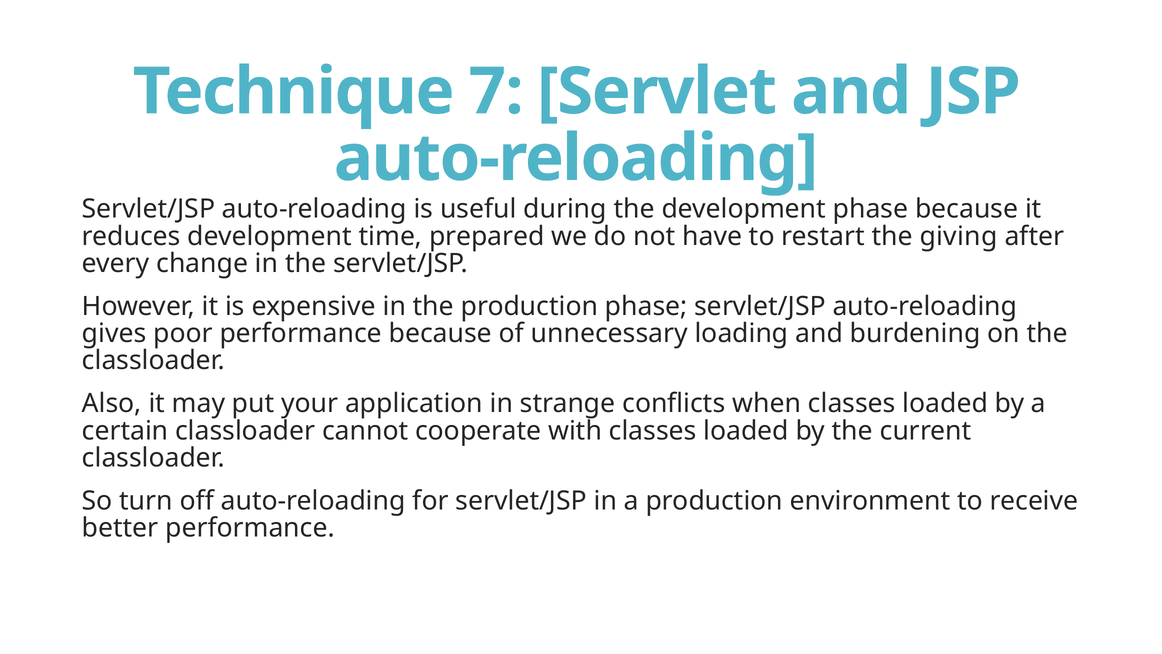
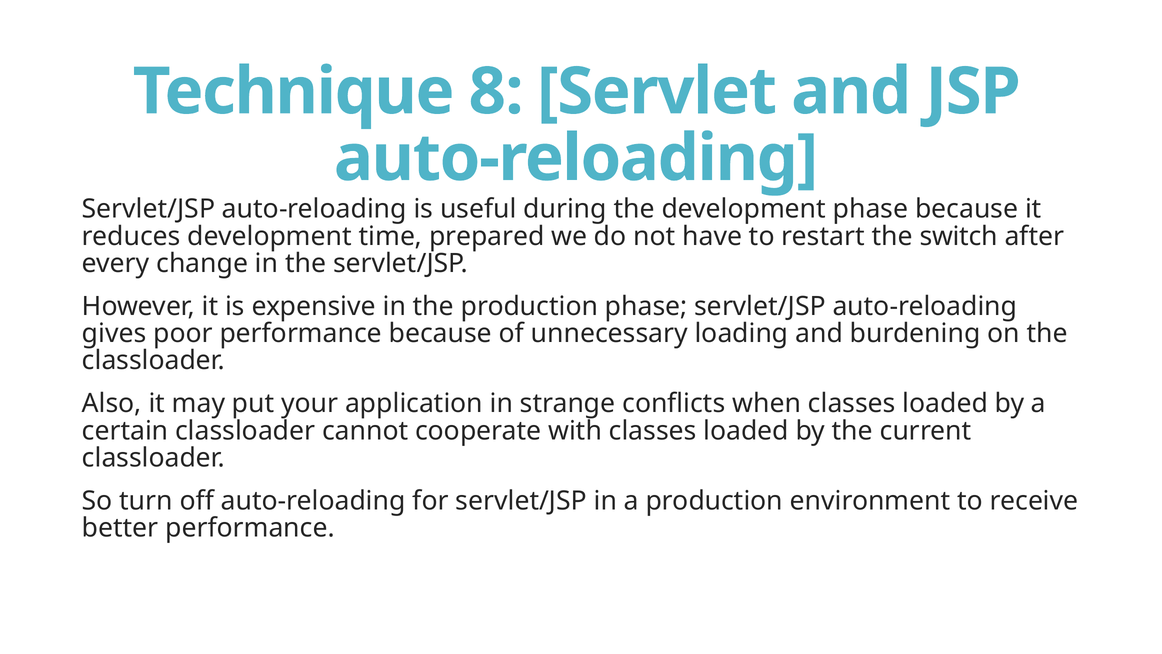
7: 7 -> 8 (496, 92)
giving: giving -> switch (959, 236)
